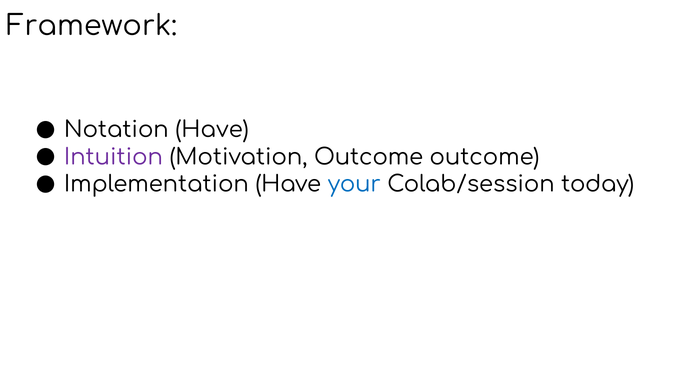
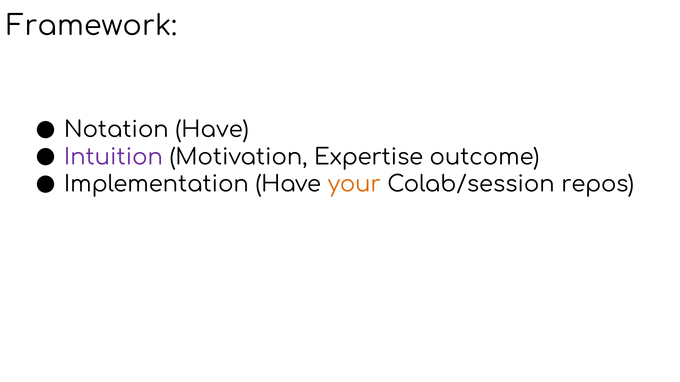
Motivation Outcome: Outcome -> Expertise (369, 157)
your colour: blue -> orange (354, 185)
today: today -> repos (598, 185)
